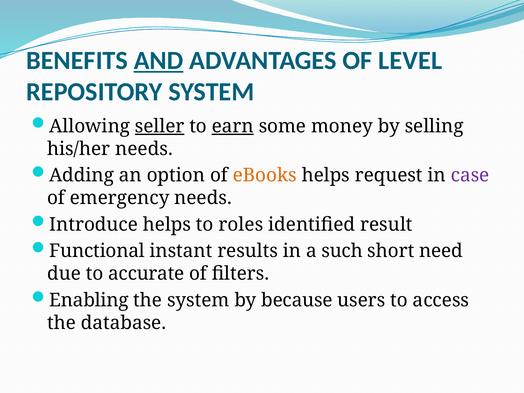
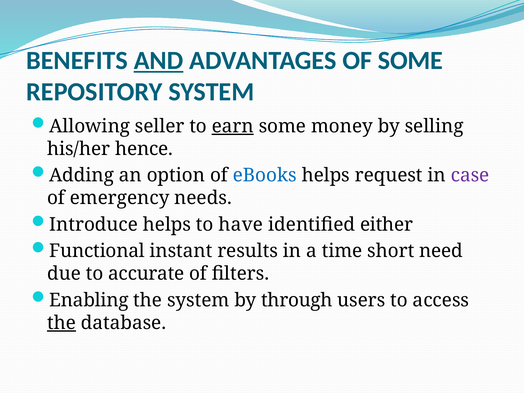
OF LEVEL: LEVEL -> SOME (410, 61)
seller underline: present -> none (160, 126)
his/her needs: needs -> hence (144, 149)
eBooks colour: orange -> blue (265, 175)
roles: roles -> have (241, 224)
result: result -> either (387, 224)
such: such -> time (342, 251)
because: because -> through (297, 300)
the underline: none -> present (61, 323)
